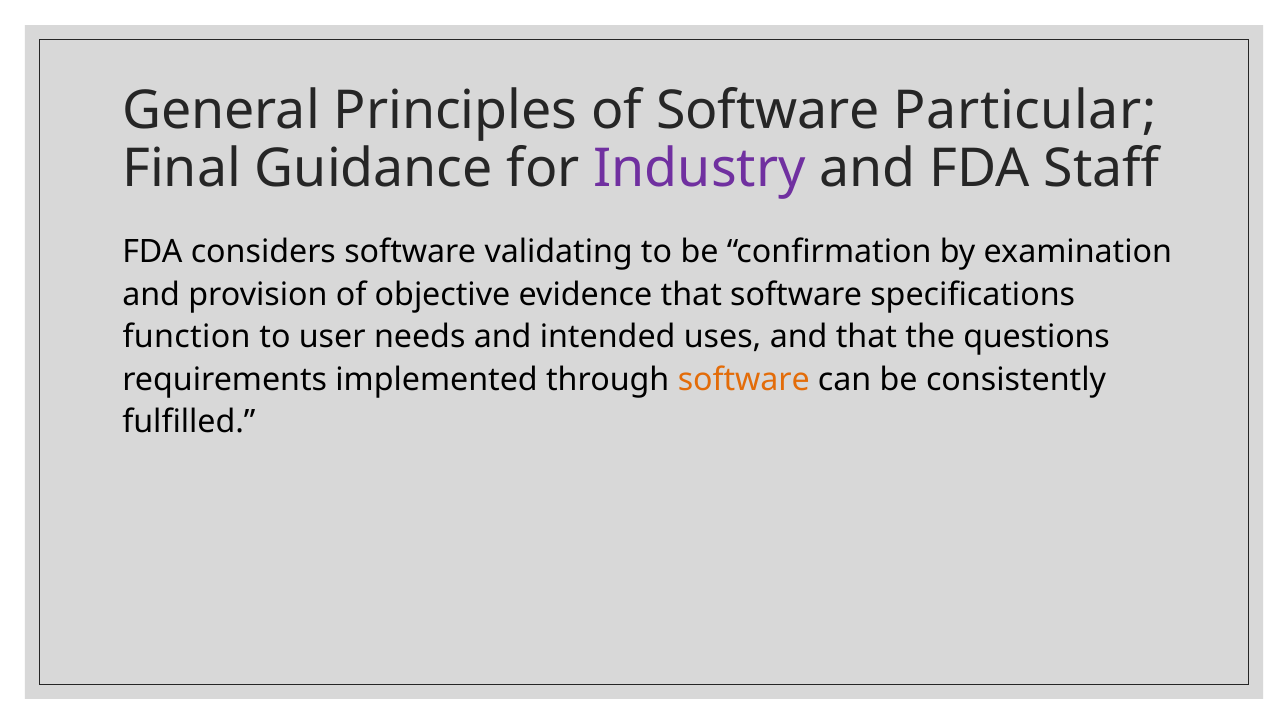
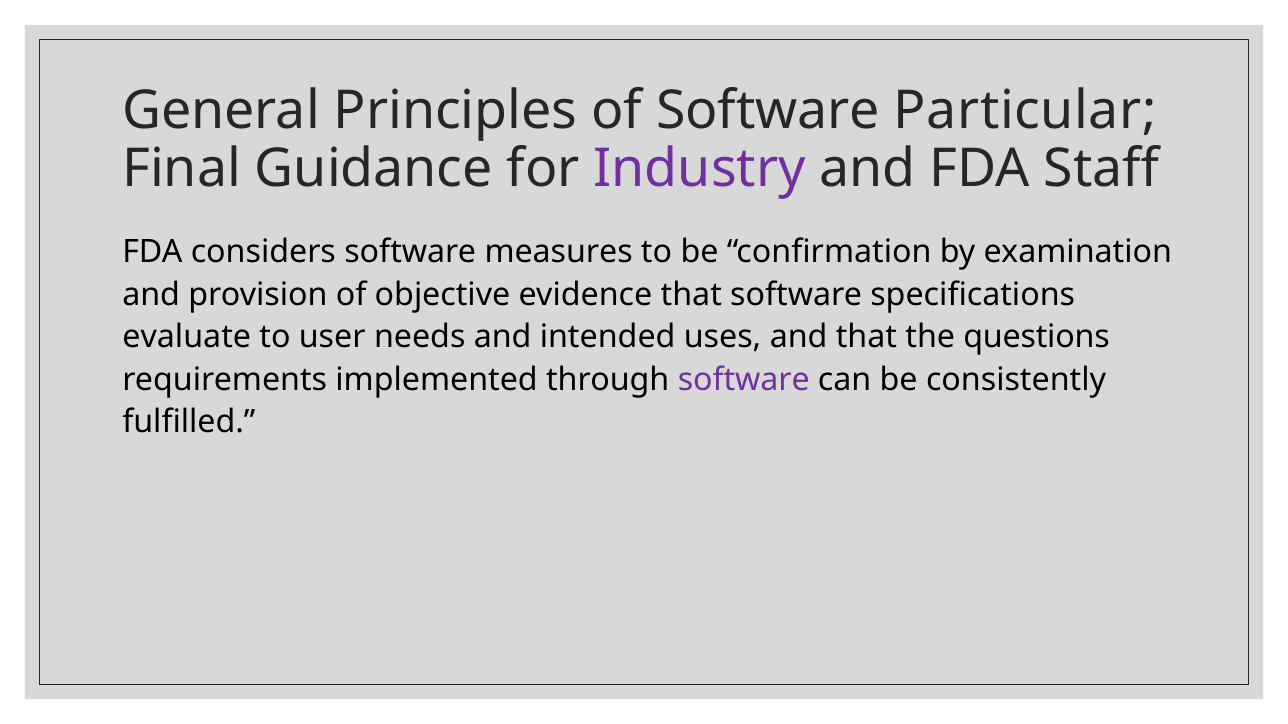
validating: validating -> measures (559, 252)
function: function -> evaluate (187, 337)
software colour: orange -> purple (744, 380)
